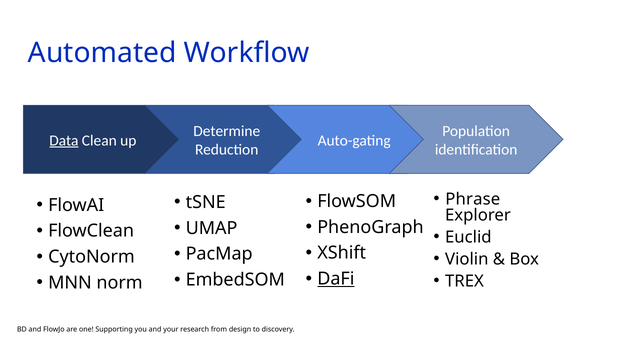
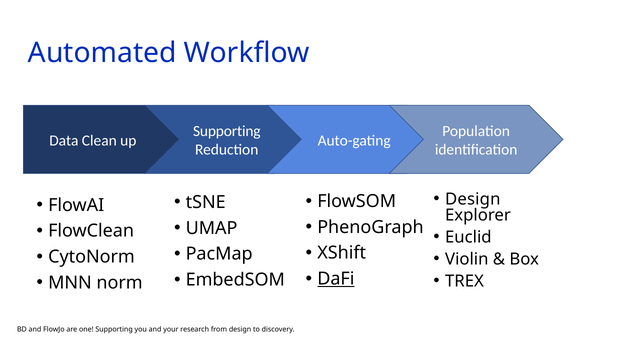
Determine: Determine -> Supporting (227, 131)
Data underline: present -> none (64, 140)
Phrase: Phrase -> Design (473, 199)
